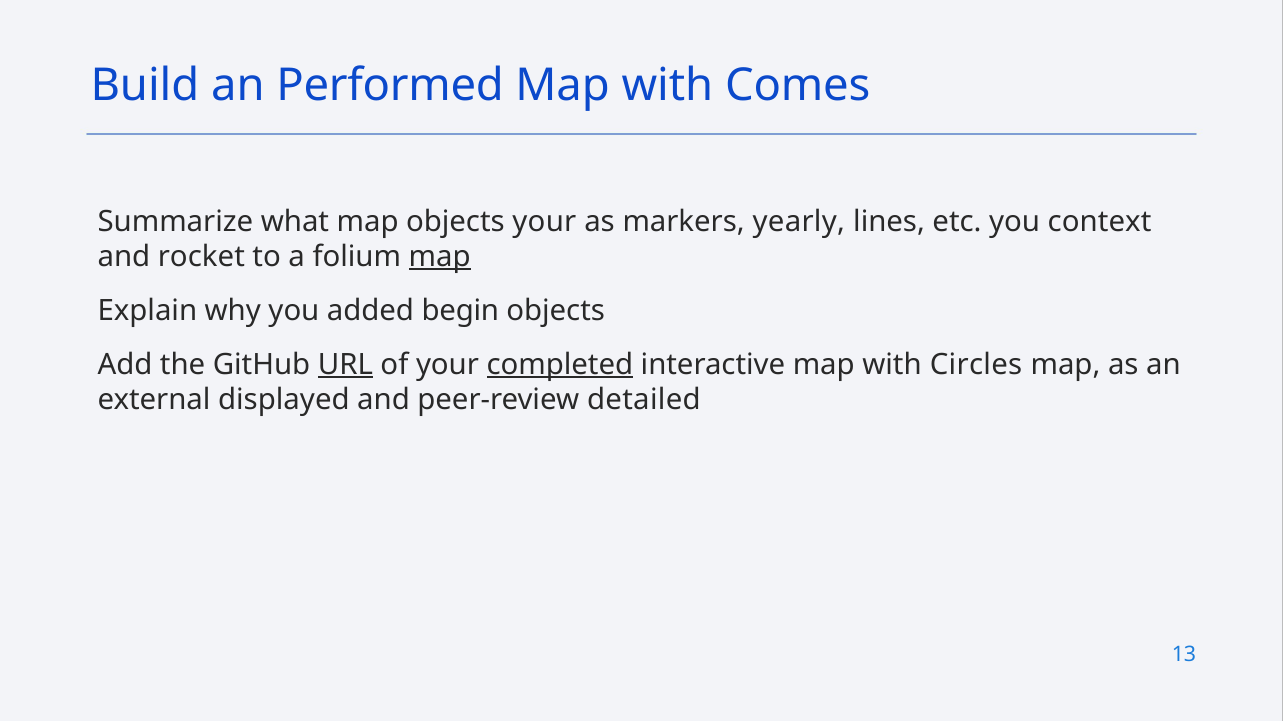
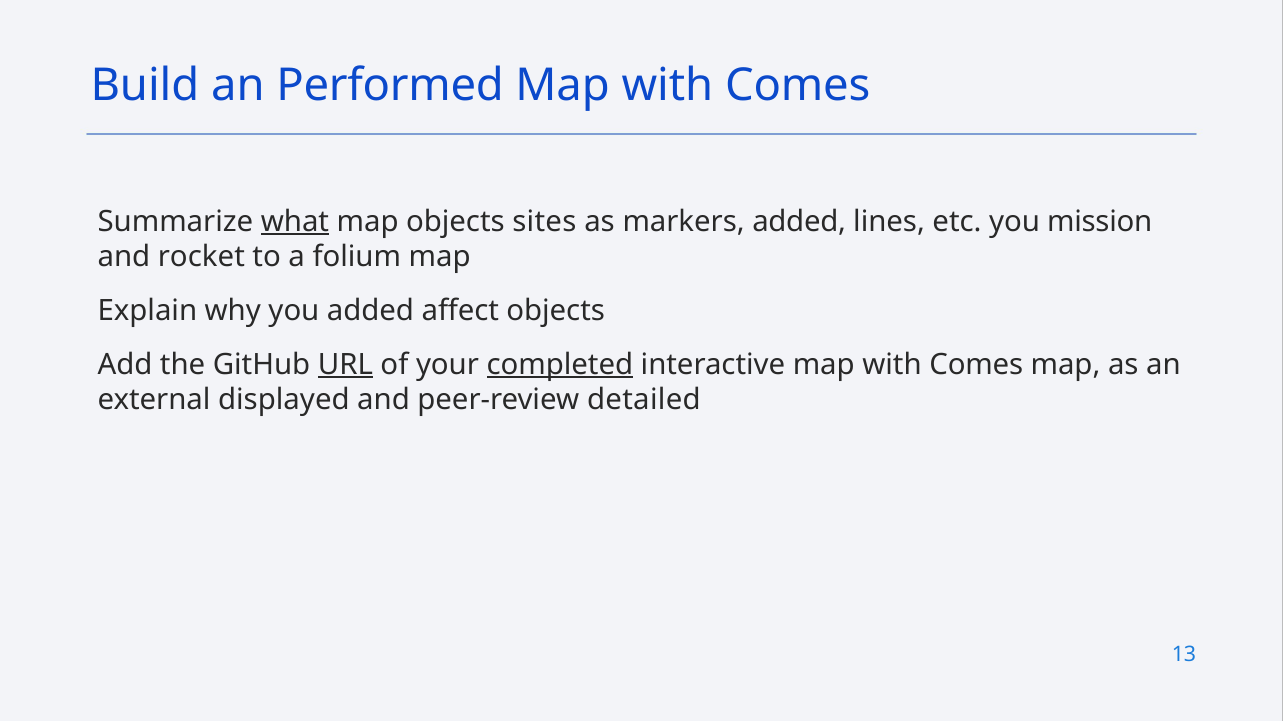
what underline: none -> present (295, 222)
objects your: your -> sites (544, 222)
markers yearly: yearly -> added (799, 222)
context: context -> mission (1100, 222)
map underline: present -> none (440, 257)
begin: begin -> affect (460, 311)
interactive map with Circles: Circles -> Comes (976, 365)
